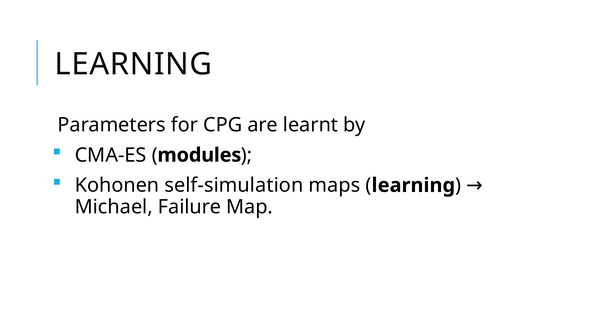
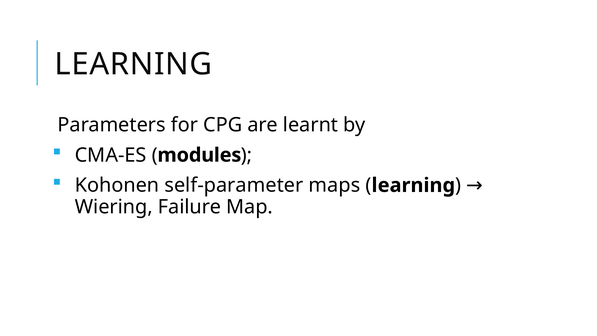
self-simulation: self-simulation -> self-parameter (234, 185)
Michael: Michael -> Wiering (114, 207)
